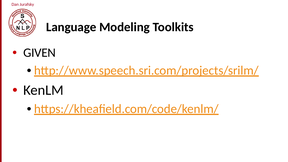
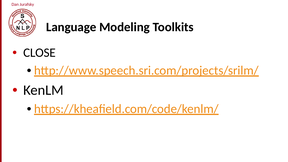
GIVEN: GIVEN -> CLOSE (40, 53)
